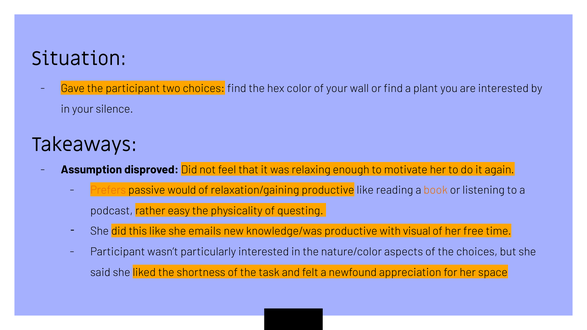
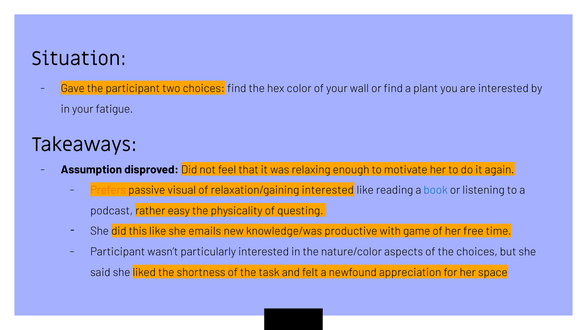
silence: silence -> fatigue (114, 109)
would: would -> visual (182, 190)
relaxation/gaining productive: productive -> interested (328, 190)
book colour: orange -> blue (436, 190)
visual: visual -> game (417, 231)
